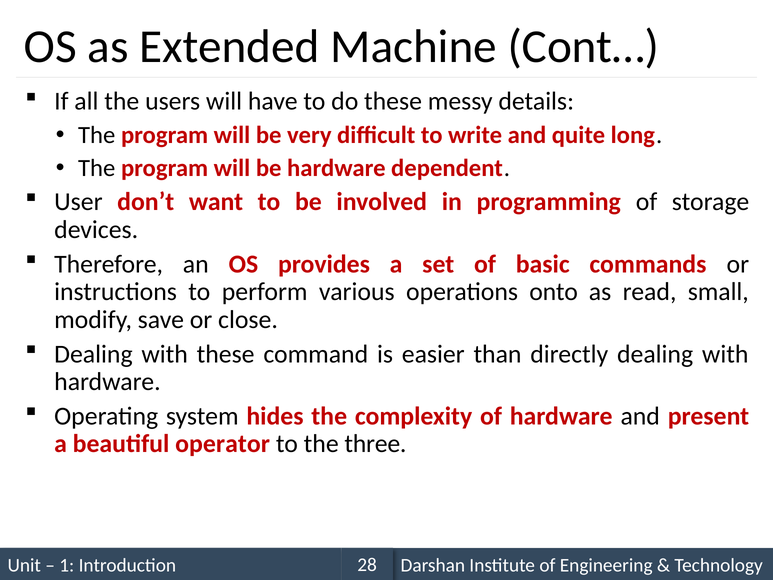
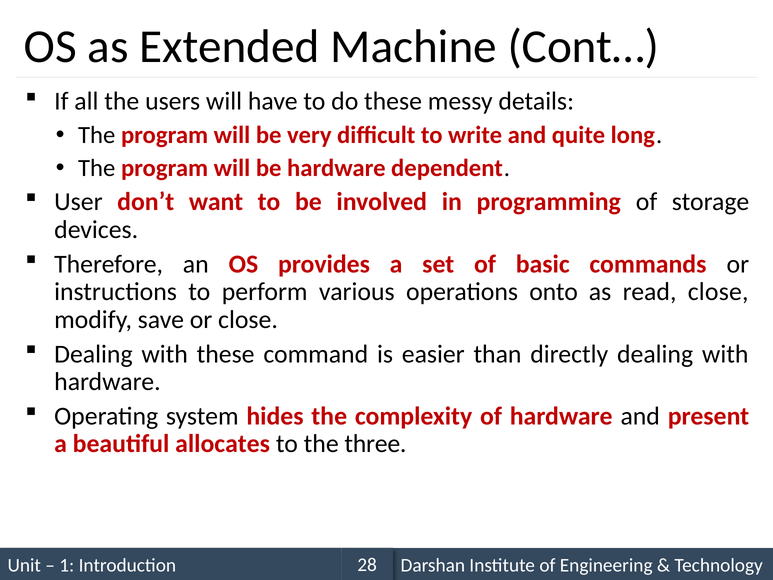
read small: small -> close (718, 292)
operator: operator -> allocates (223, 444)
